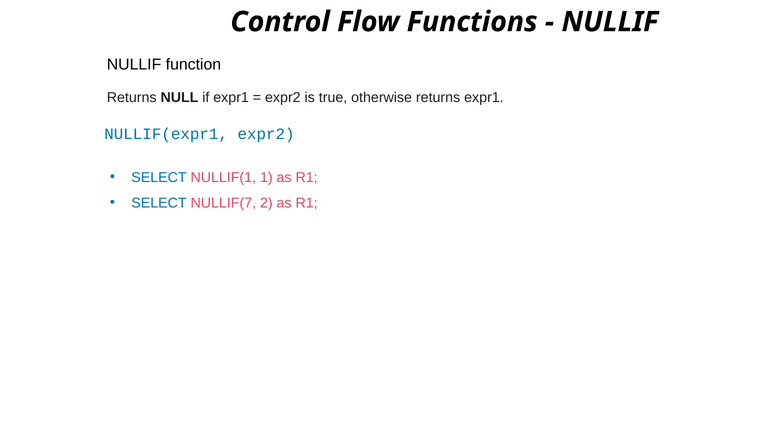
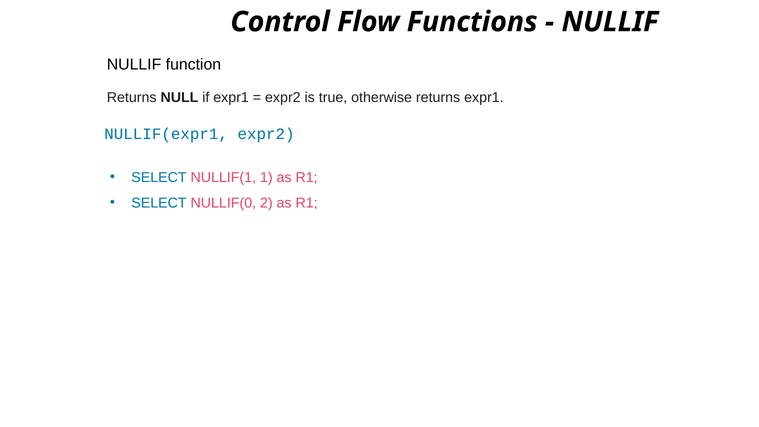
NULLIF(7: NULLIF(7 -> NULLIF(0 (223, 203)
